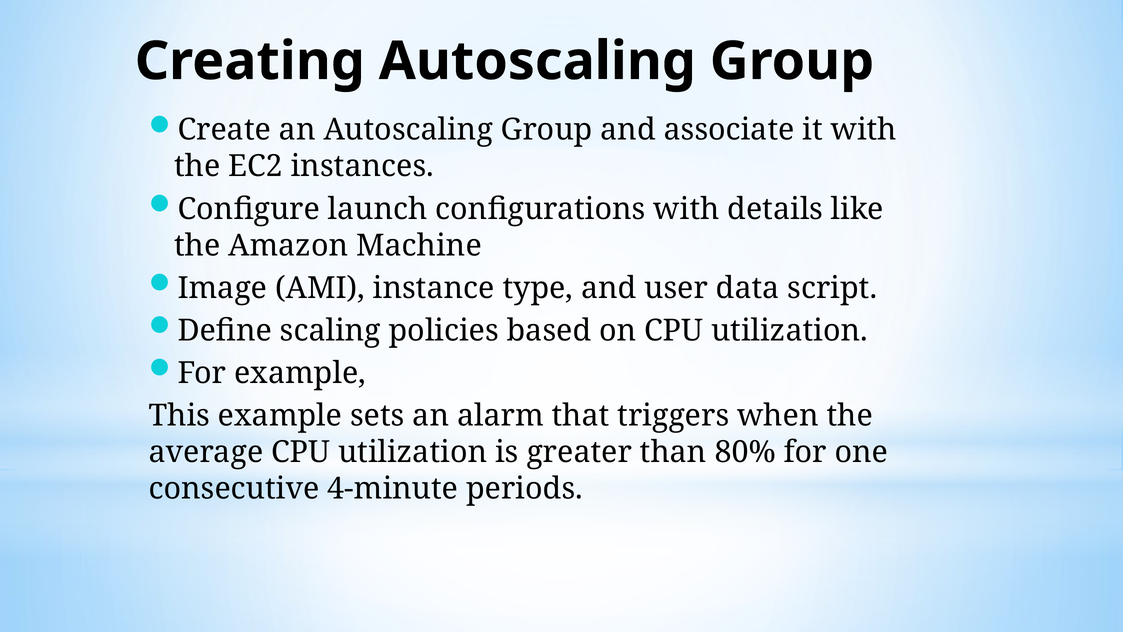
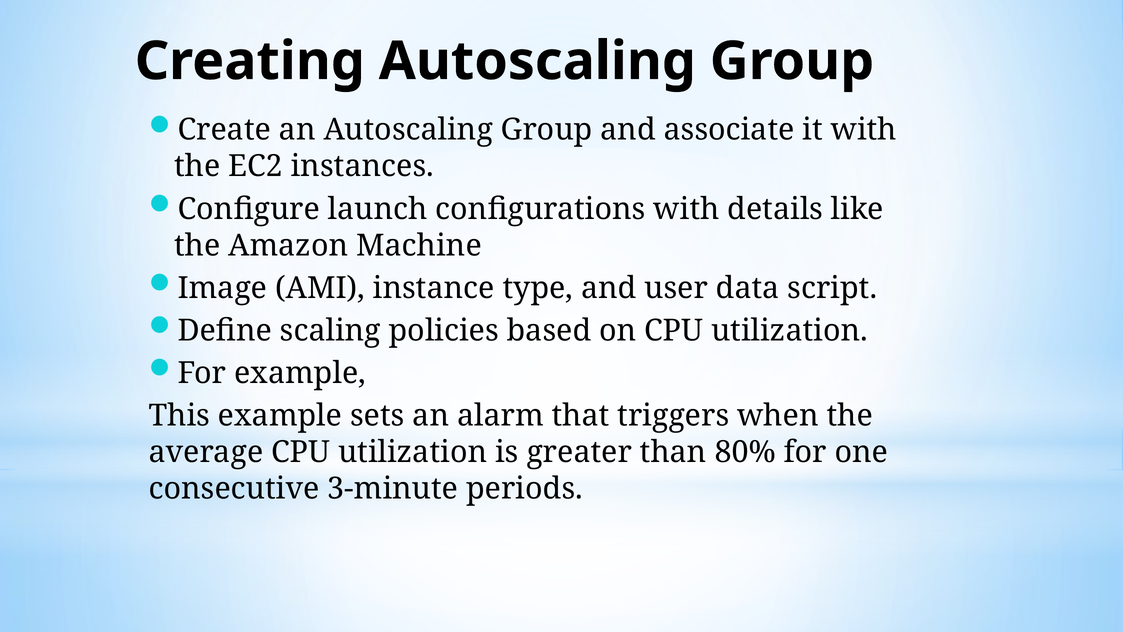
4-minute: 4-minute -> 3-minute (393, 488)
